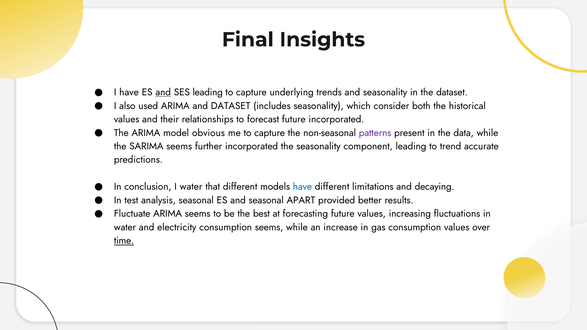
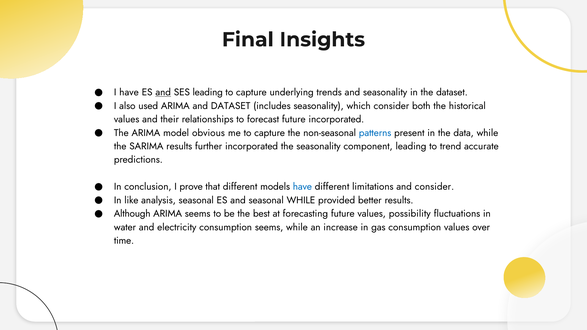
patterns colour: purple -> blue (375, 133)
SARIMA seems: seems -> results (179, 146)
I water: water -> prove (191, 187)
and decaying: decaying -> consider (434, 187)
test: test -> like (131, 200)
seasonal APART: APART -> WHILE (301, 200)
Fluctuate: Fluctuate -> Although (132, 214)
increasing: increasing -> possibility (410, 214)
time underline: present -> none (124, 241)
